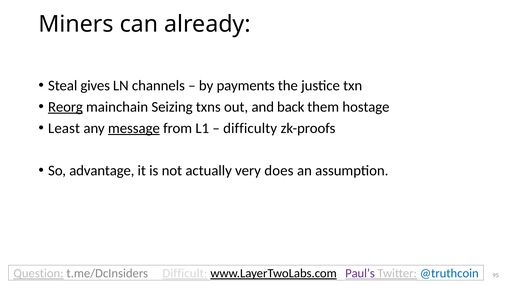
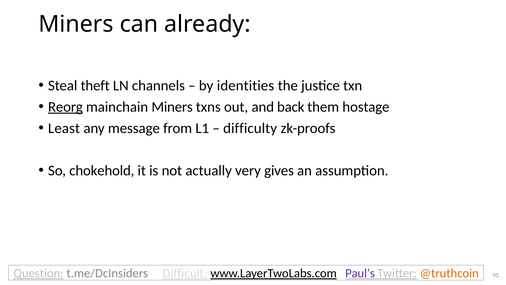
gives: gives -> theft (95, 86)
payments: payments -> identities (246, 86)
mainchain Seizing: Seizing -> Miners (172, 107)
message underline: present -> none (134, 128)
advantage: advantage -> chokehold (102, 170)
does: does -> gives (279, 170)
@truthcoin colour: blue -> orange (449, 273)
